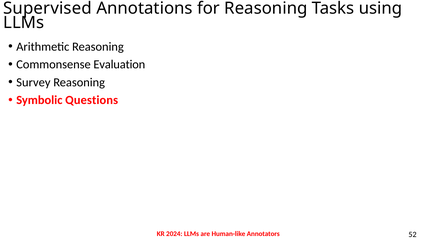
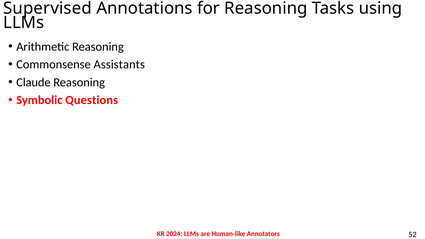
Evaluation: Evaluation -> Assistants (119, 65)
Survey: Survey -> Claude (33, 82)
